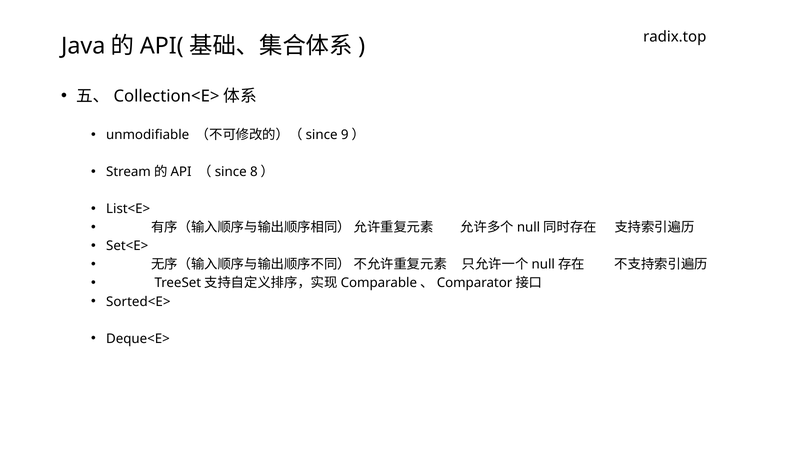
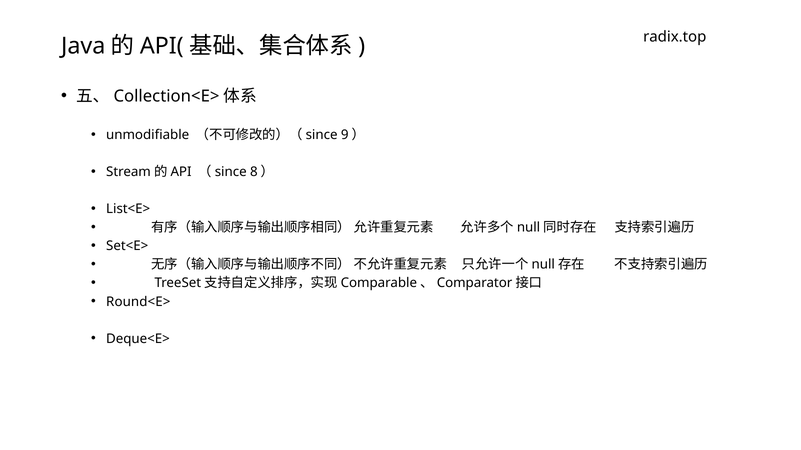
Sorted<E>: Sorted<E> -> Round<E> (138, 302)
